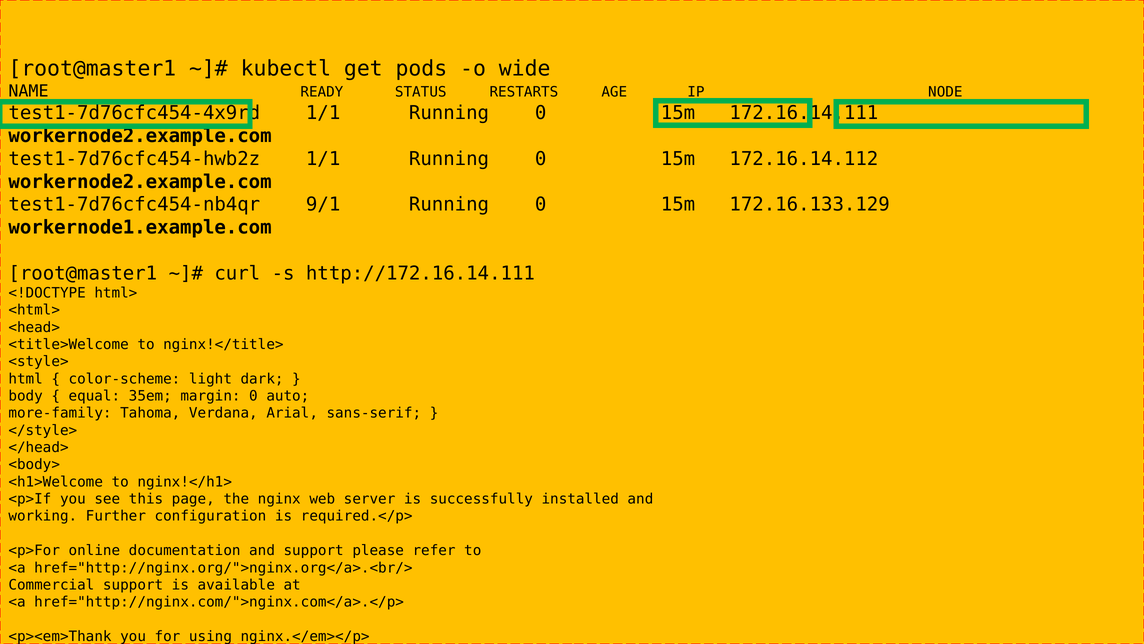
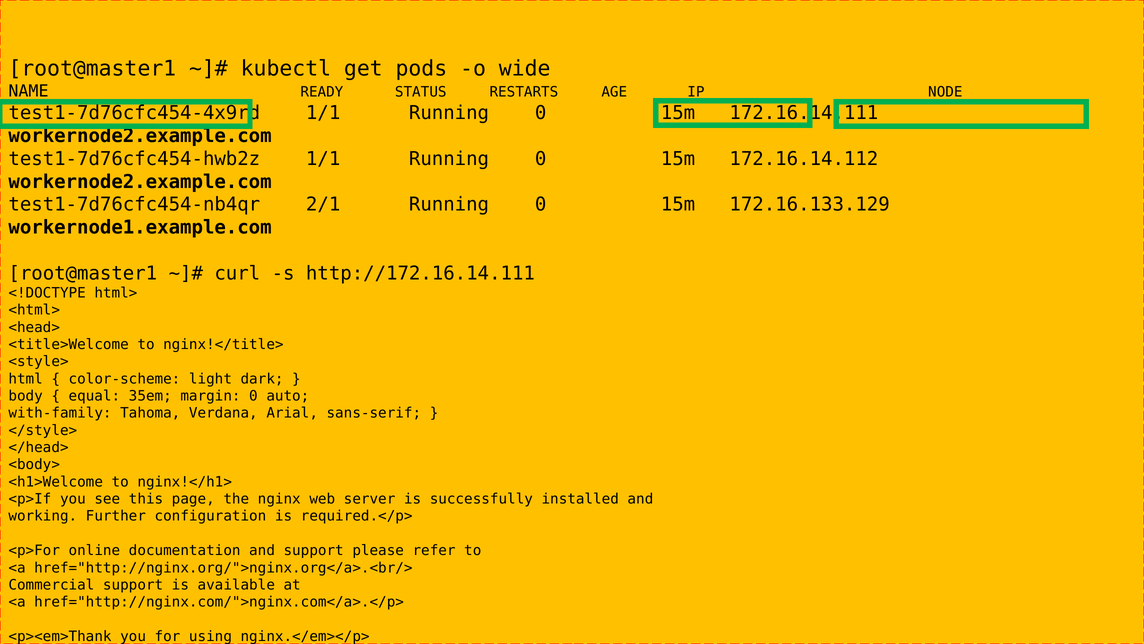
9/1: 9/1 -> 2/1 (323, 204)
more-family: more-family -> with-family (60, 413)
